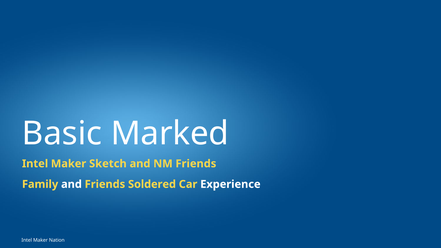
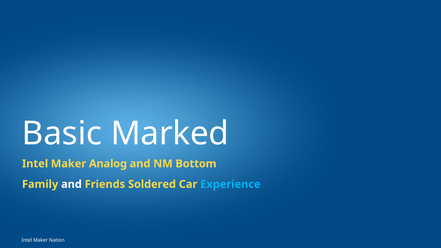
Sketch: Sketch -> Analog (108, 164)
NM Friends: Friends -> Bottom (196, 164)
Experience colour: white -> light blue (230, 184)
